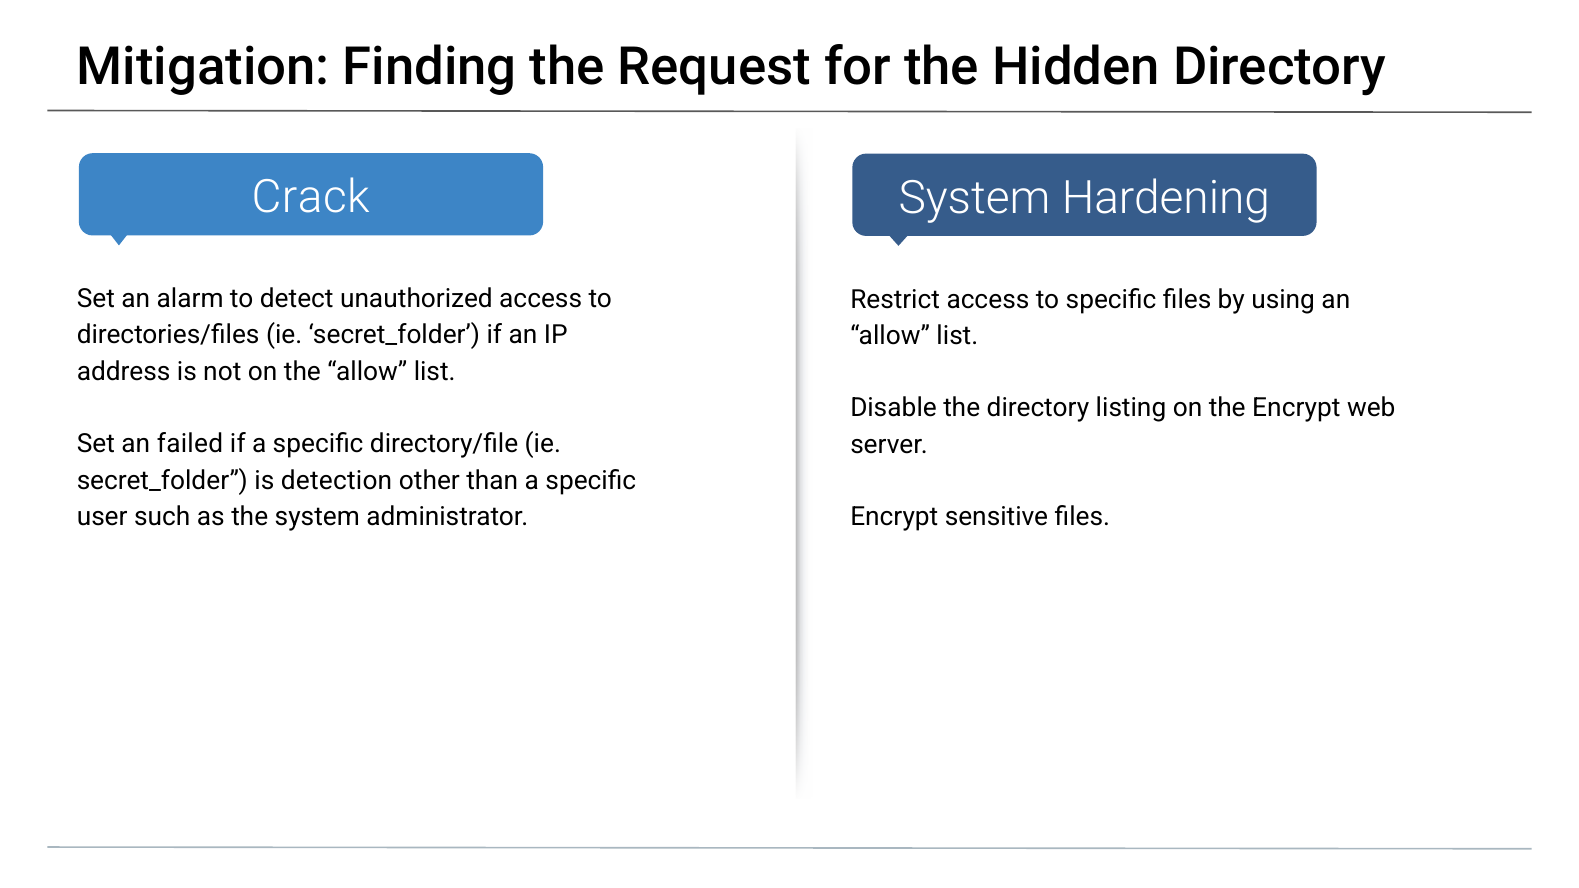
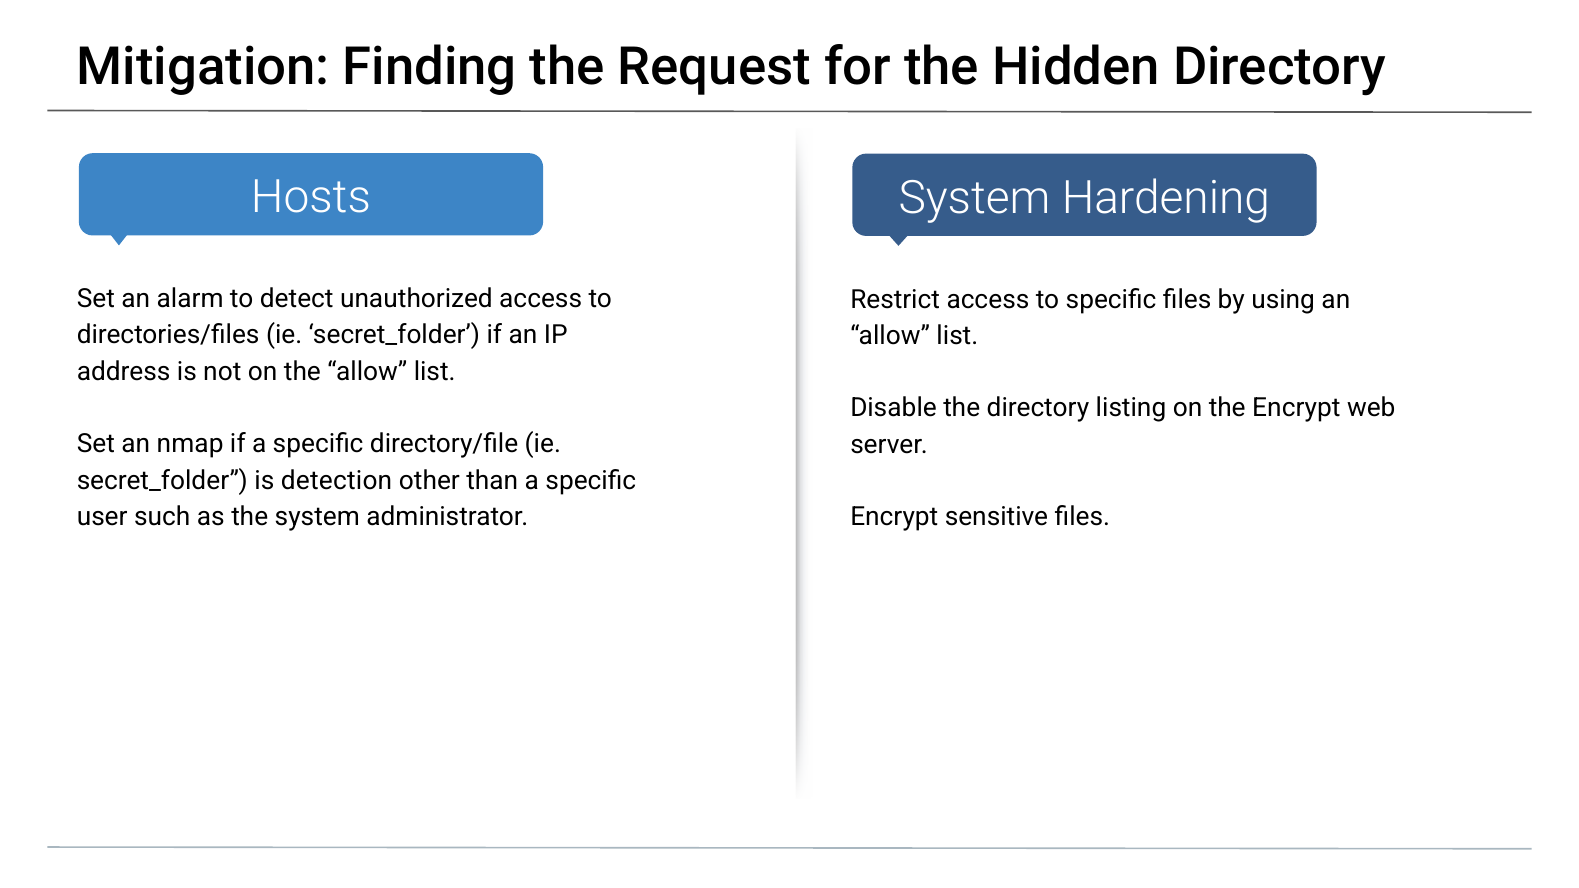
Crack: Crack -> Hosts (311, 198)
failed: failed -> nmap (190, 444)
